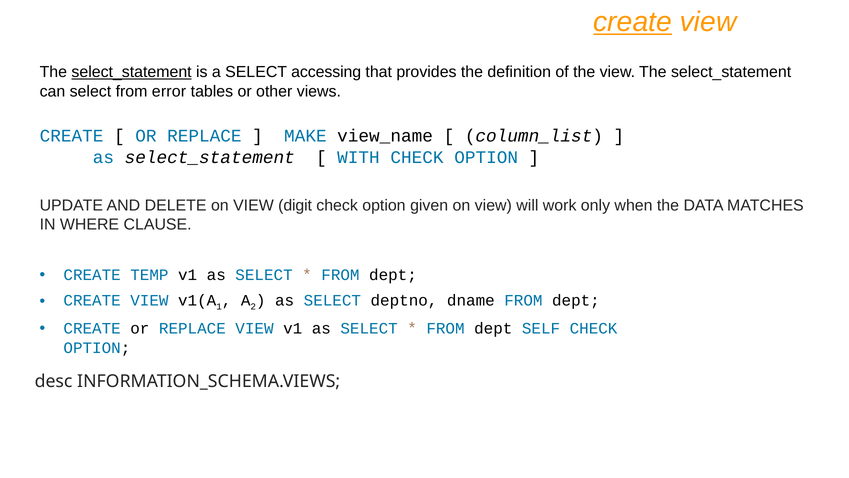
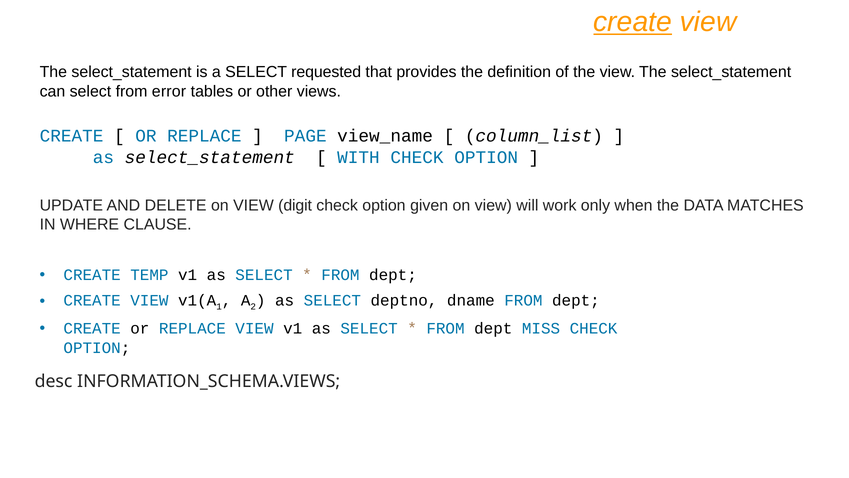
select_statement underline: present -> none (132, 72)
accessing: accessing -> requested (326, 72)
MAKE: MAKE -> PAGE (305, 136)
SELF: SELF -> MISS (541, 328)
